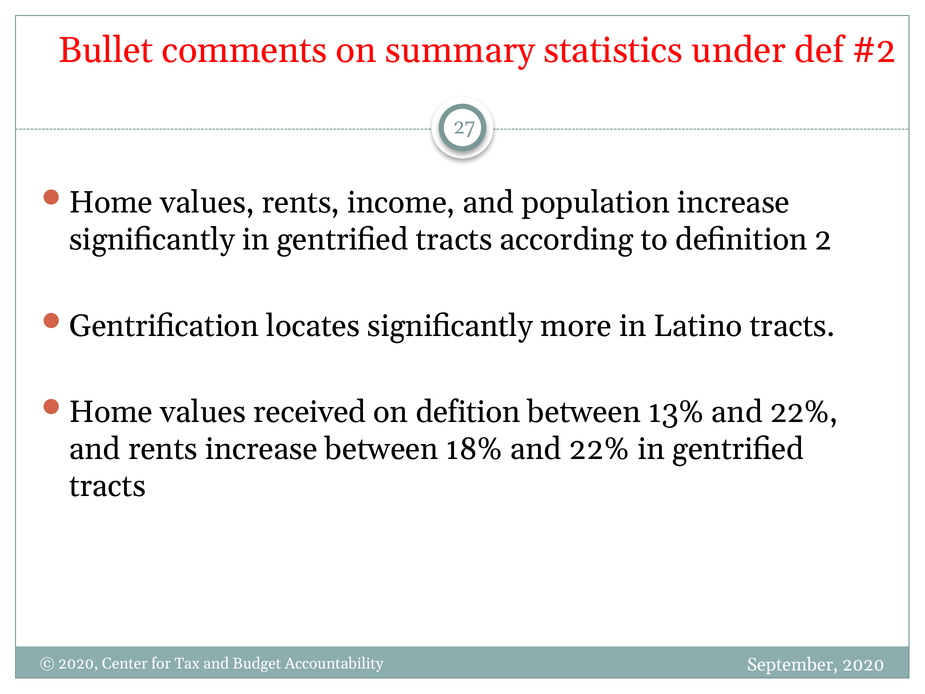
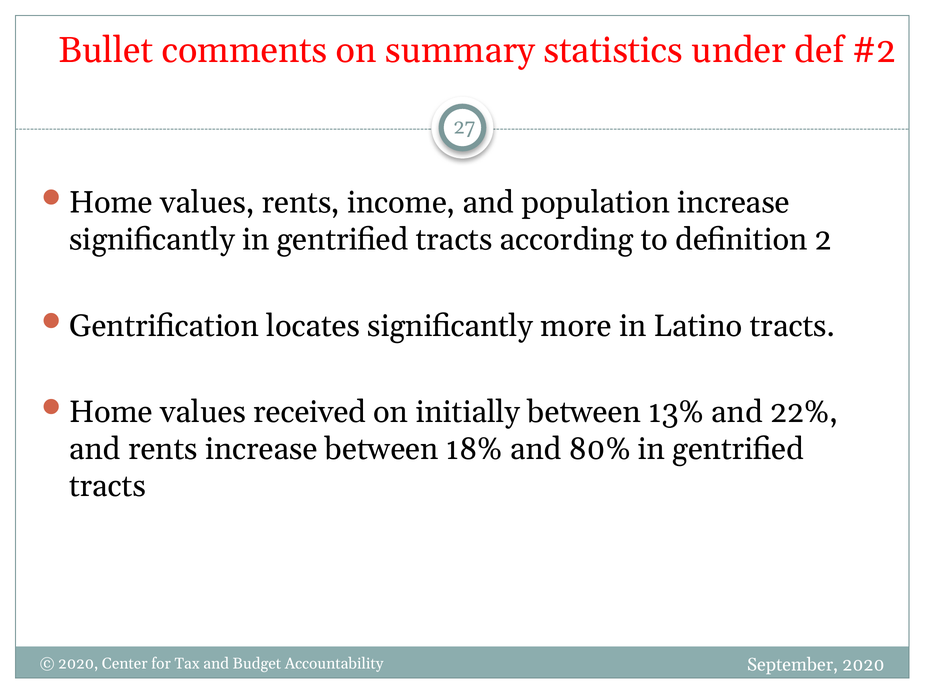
defition: defition -> initially (468, 412)
18% and 22%: 22% -> 80% (600, 449)
